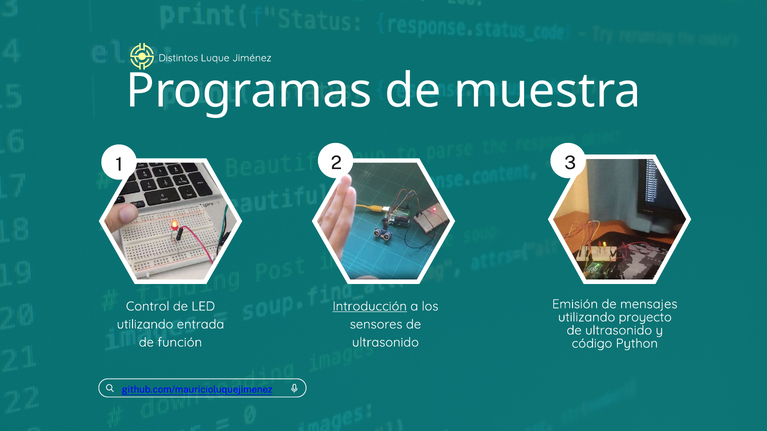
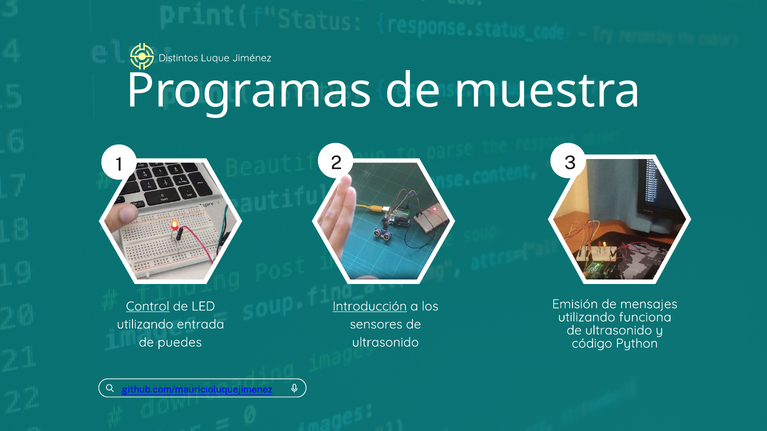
Control underline: none -> present (148, 307)
proyecto: proyecto -> funciona (645, 317)
función: función -> puedes (180, 343)
